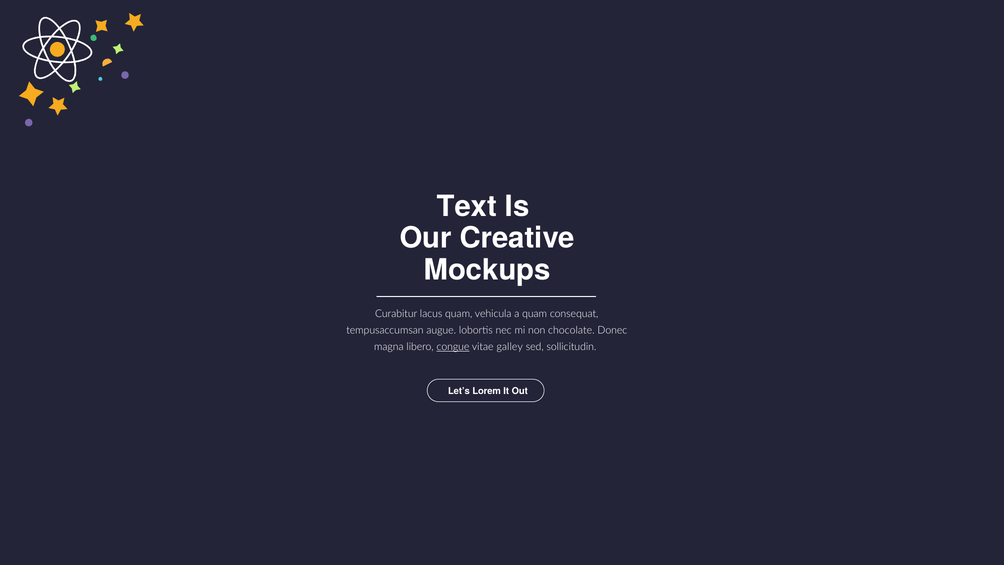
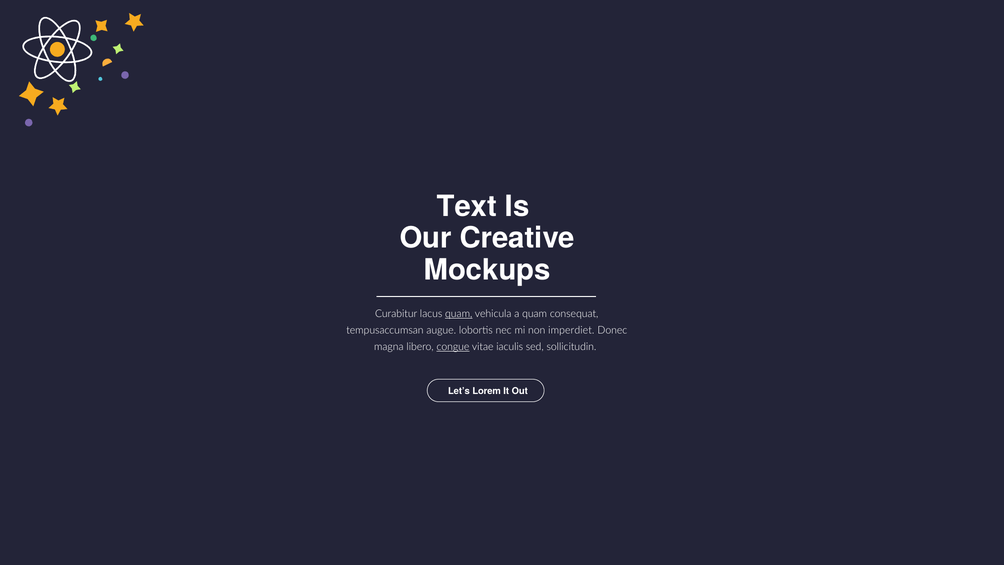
quam underline: none -> present (459, 314)
chocolate: chocolate -> imperdiet (571, 330)
galley: galley -> iaculis (510, 346)
